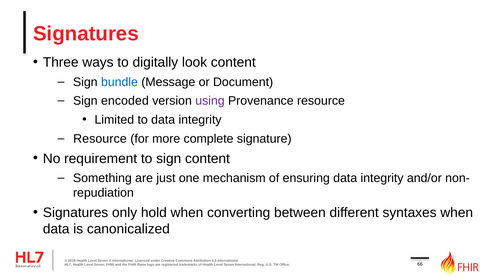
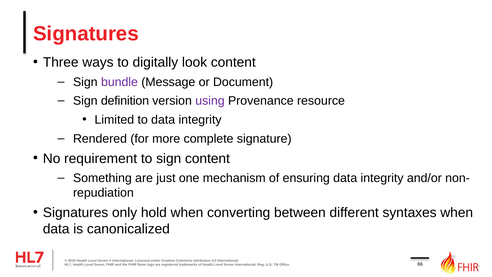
bundle colour: blue -> purple (119, 82)
encoded: encoded -> definition (125, 101)
Resource: Resource -> Rendered (100, 139)
